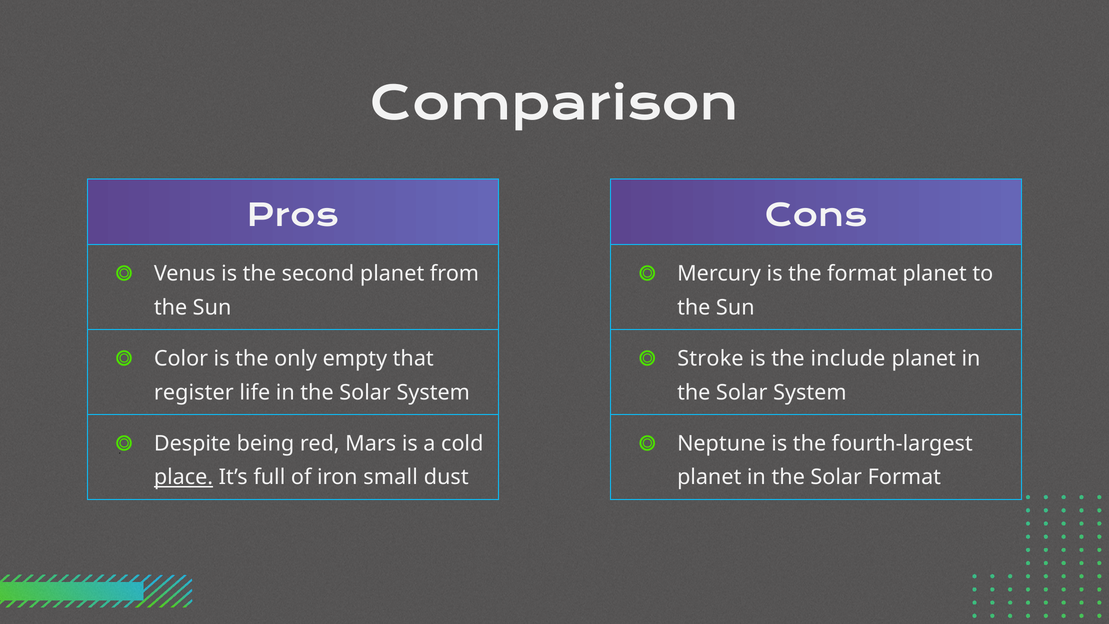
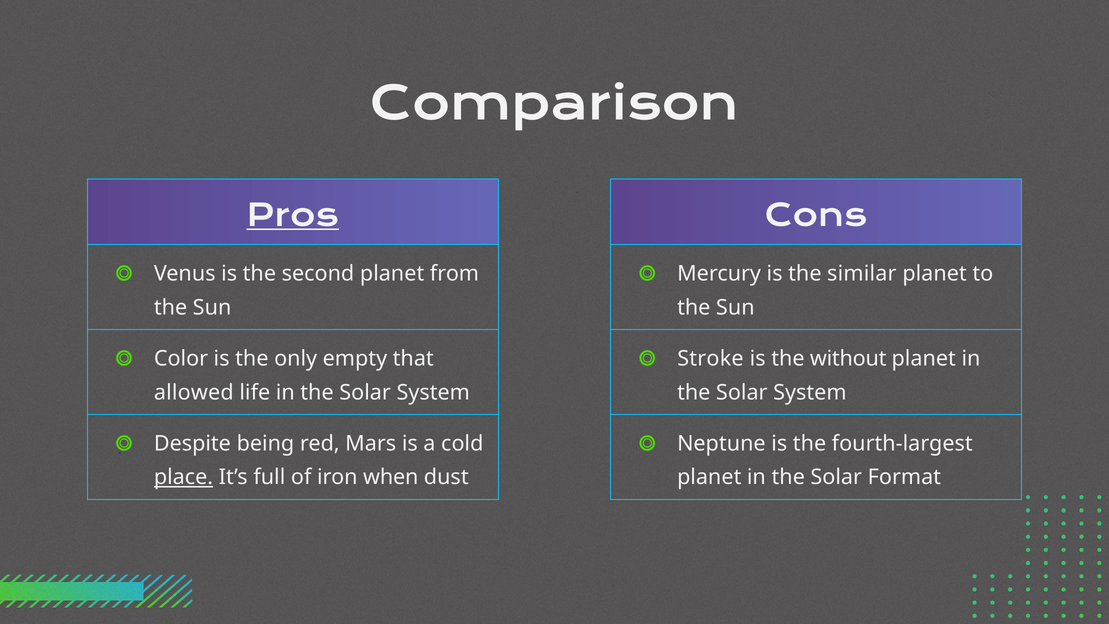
Pros underline: none -> present (293, 216)
the format: format -> similar (862, 274)
include: include -> without (848, 359)
register: register -> allowed (194, 392)
small: small -> when (391, 477)
